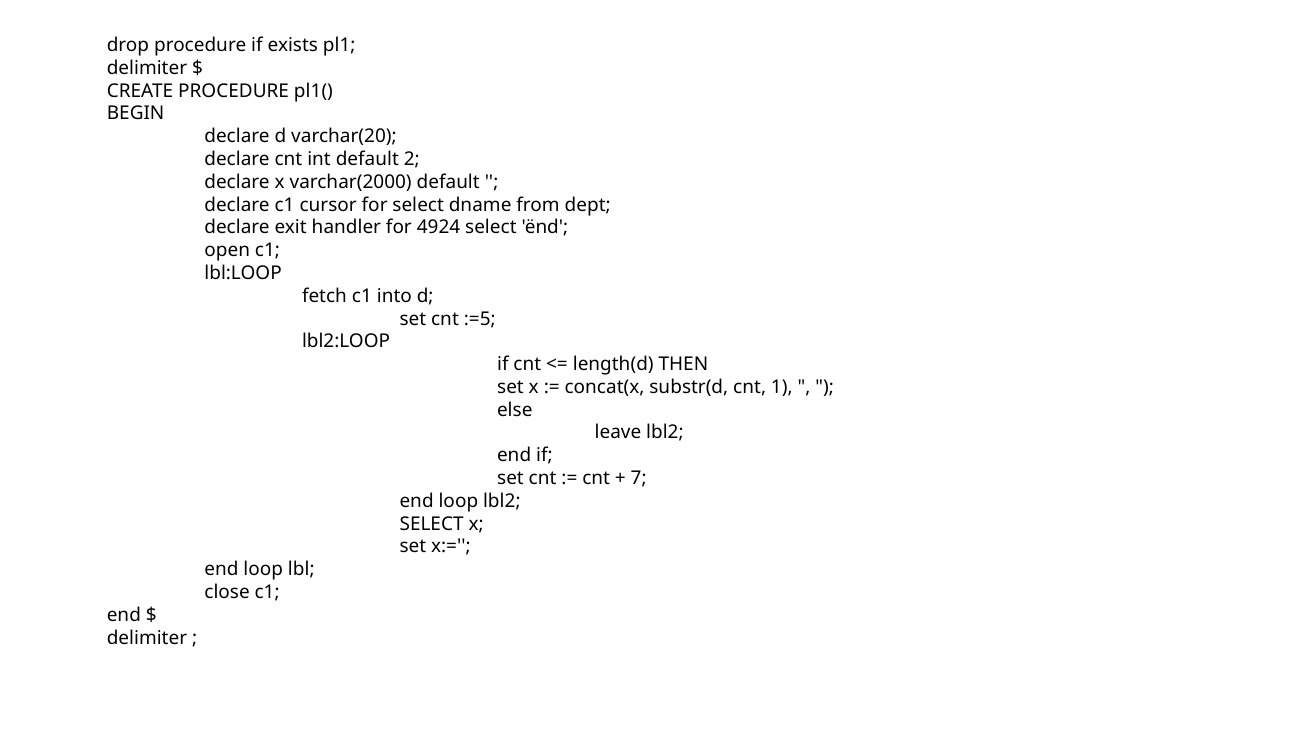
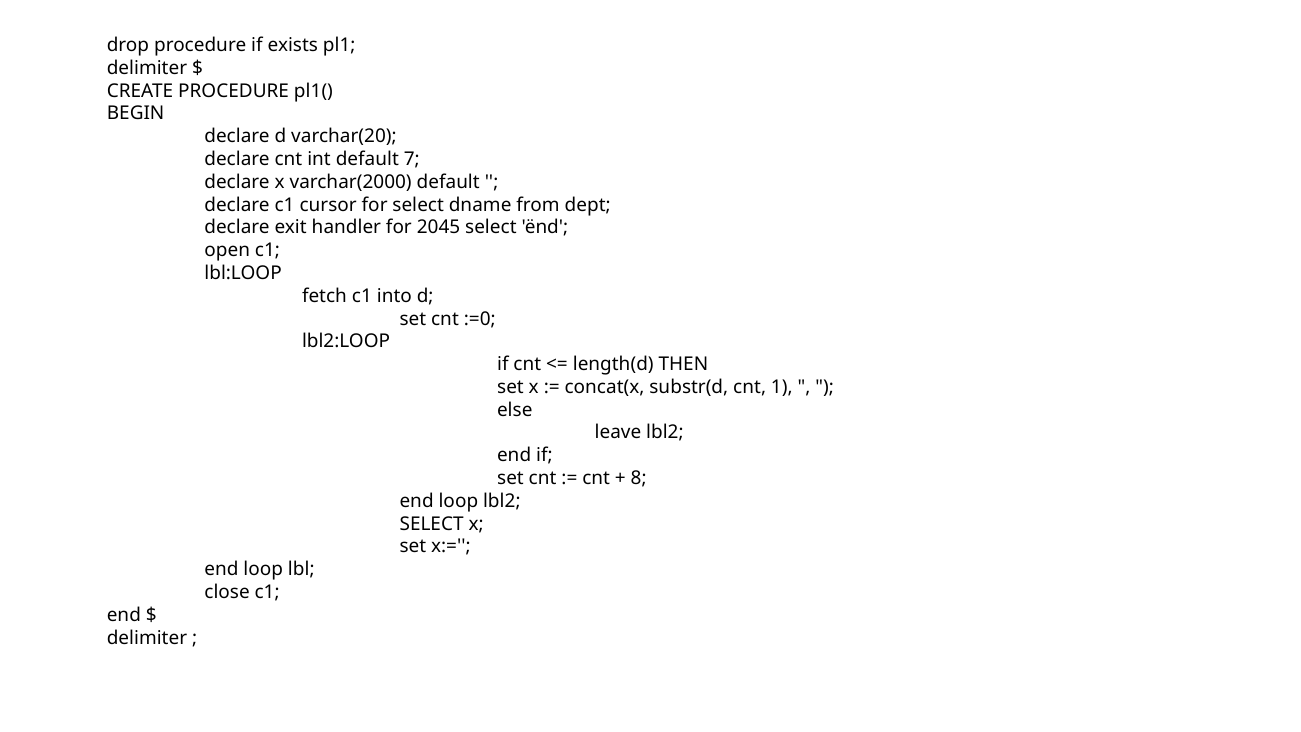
2: 2 -> 7 (412, 159)
4924: 4924 -> 2045 (439, 228)
:=5: :=5 -> :=0 (480, 319)
7: 7 -> 8 (639, 478)
